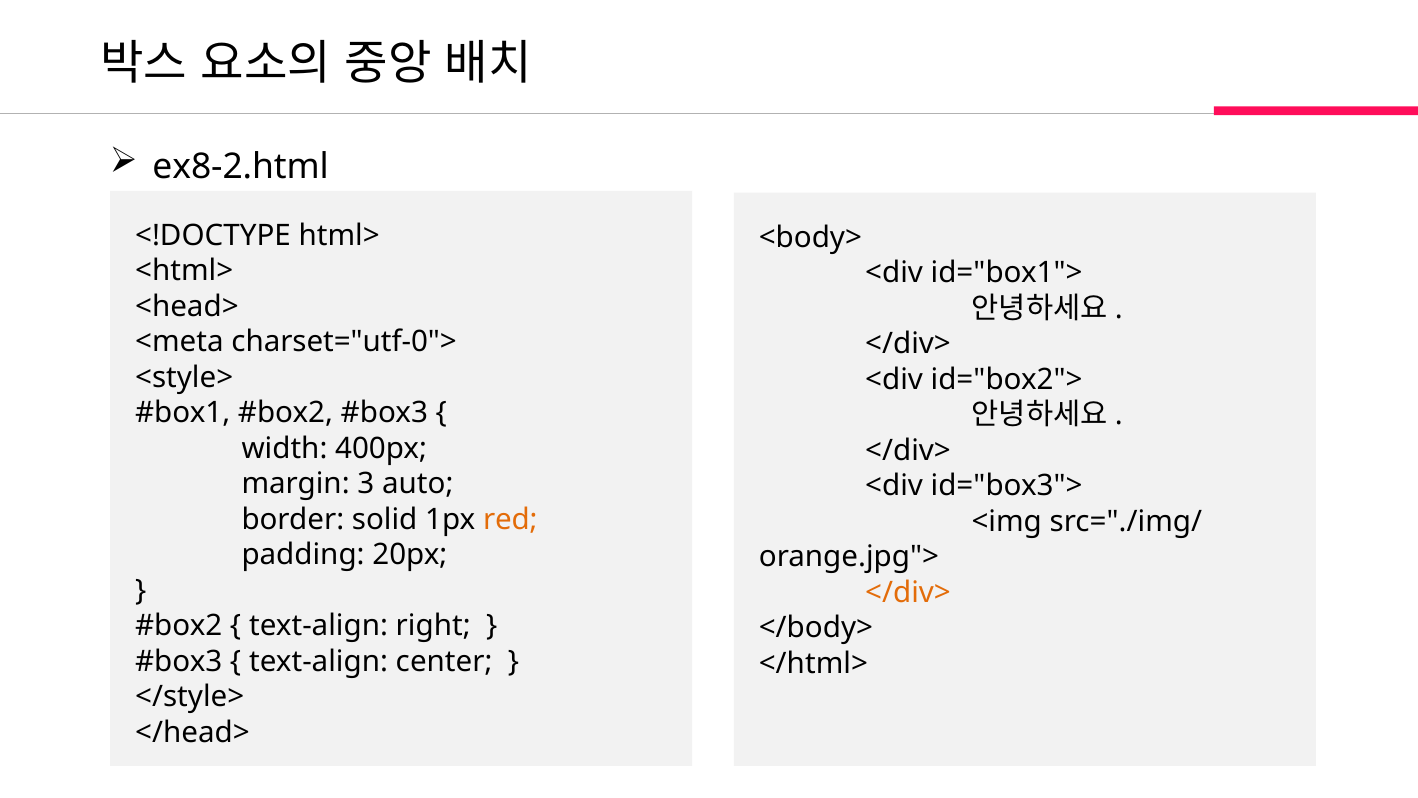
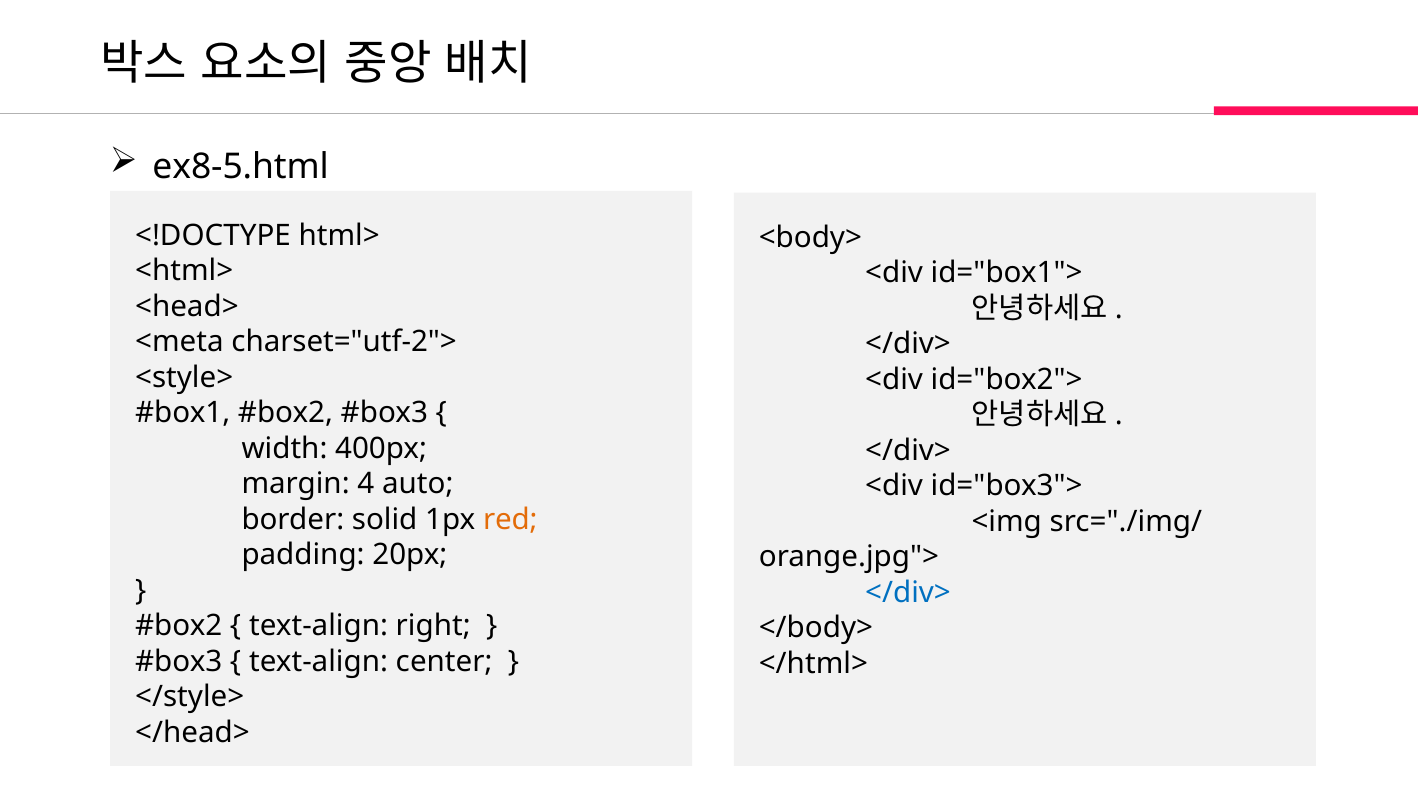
ex8-2.html: ex8-2.html -> ex8-5.html (241, 167)
charset="utf-0">: charset="utf-0"> -> charset="utf-2"> (344, 342)
3: 3 -> 4 (366, 484)
</div> colour: orange -> blue (908, 592)
